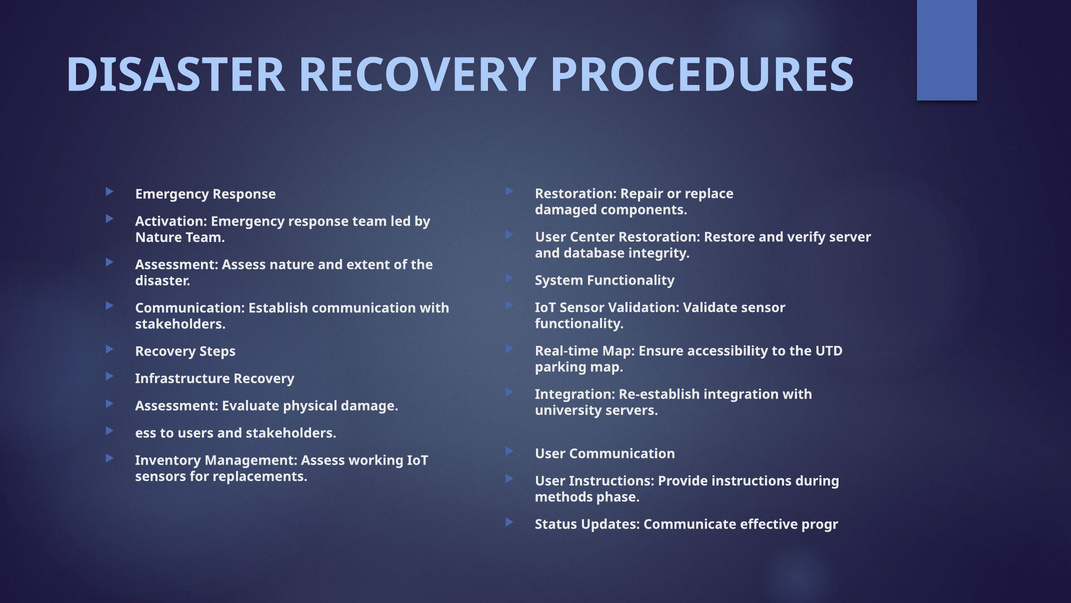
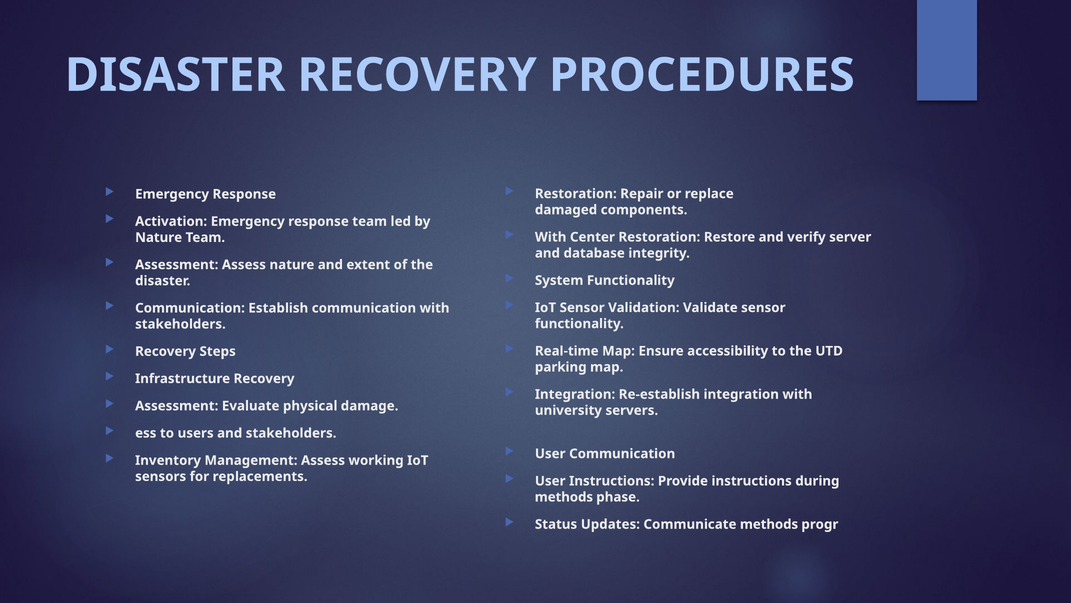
User: User -> With (551, 237)
Communicate effective: effective -> methods (769, 524)
